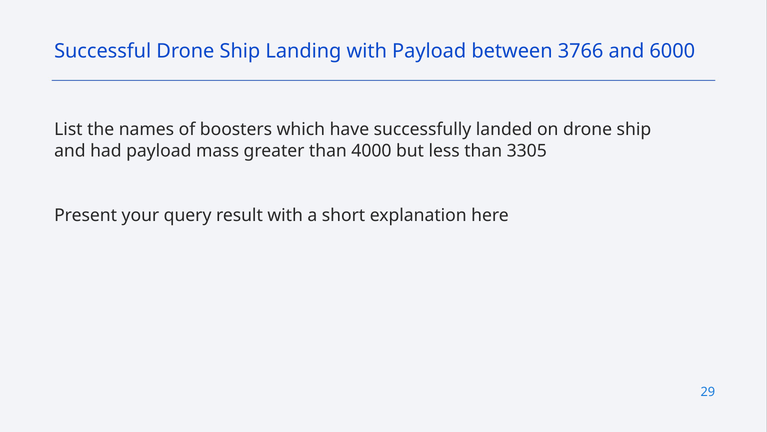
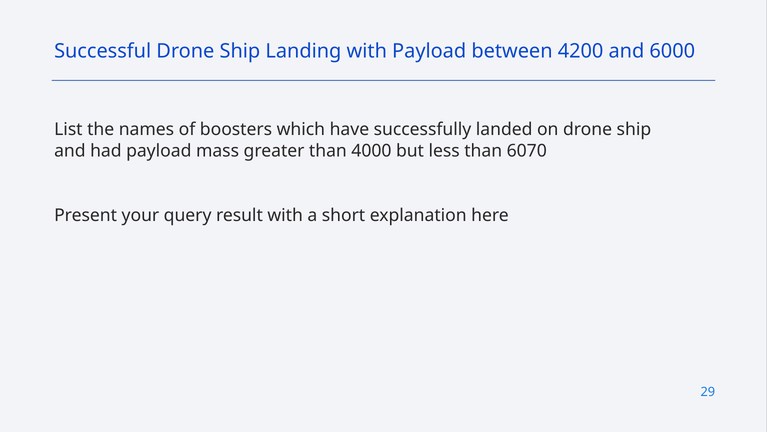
3766: 3766 -> 4200 (581, 51)
3305: 3305 -> 6070 (527, 151)
